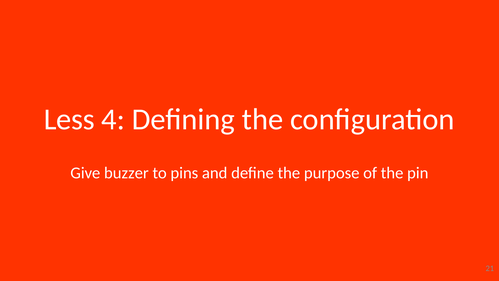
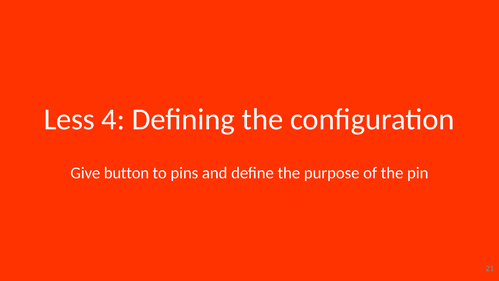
buzzer: buzzer -> button (126, 173)
